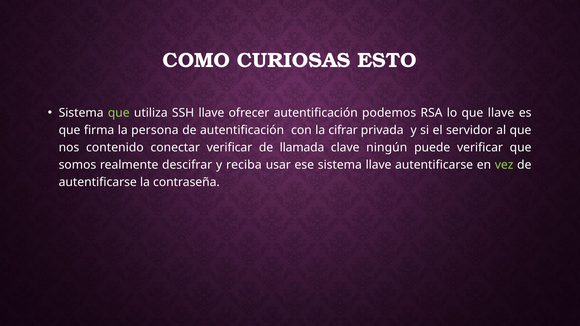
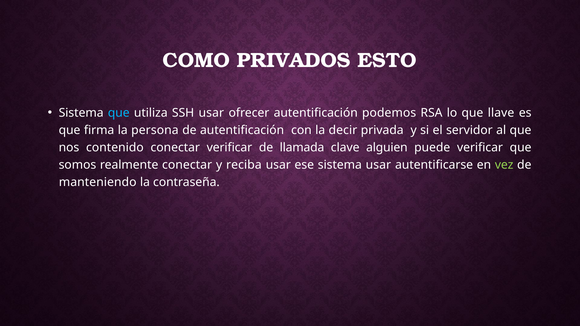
CURIOSAS: CURIOSAS -> PRIVADOS (294, 60)
que colour: light green -> light blue (119, 113)
SSH llave: llave -> usar (211, 113)
cifrar: cifrar -> decir (343, 130)
ningún: ningún -> alguien (387, 148)
realmente descifrar: descifrar -> conectar (187, 165)
sistema llave: llave -> usar (378, 165)
autentificarse: autentificarse -> manteniendo (98, 182)
